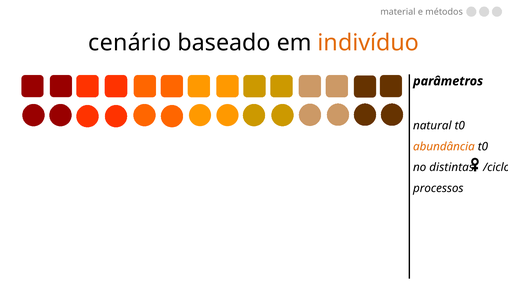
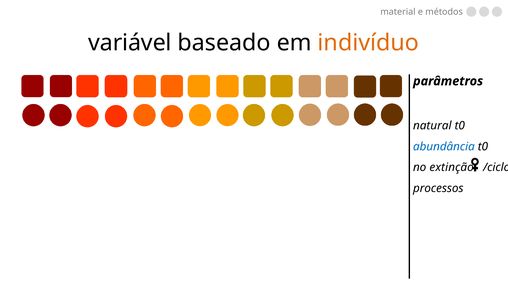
cenário: cenário -> variável (130, 43)
abundância colour: orange -> blue (444, 146)
distintas: distintas -> extinção (452, 167)
